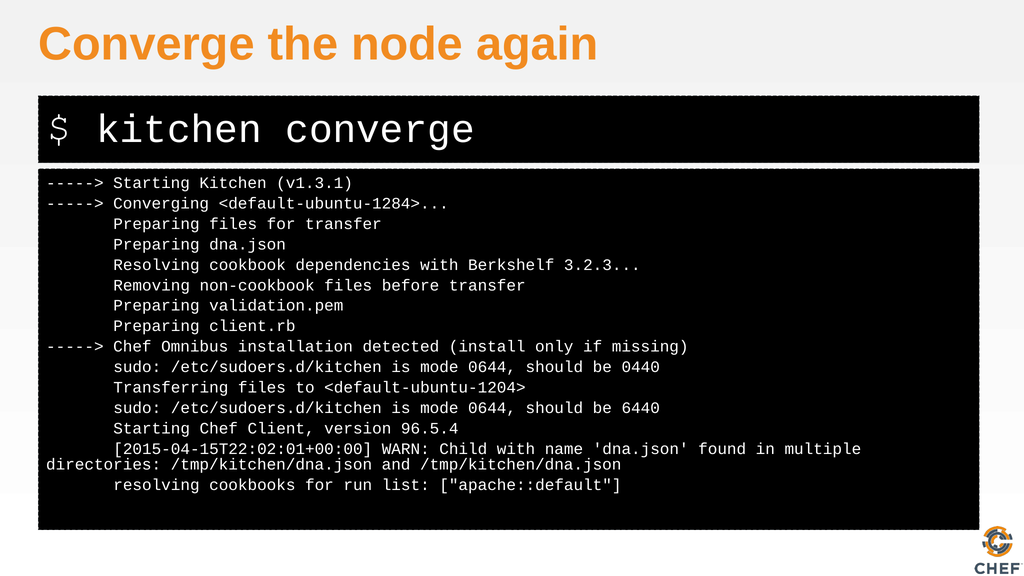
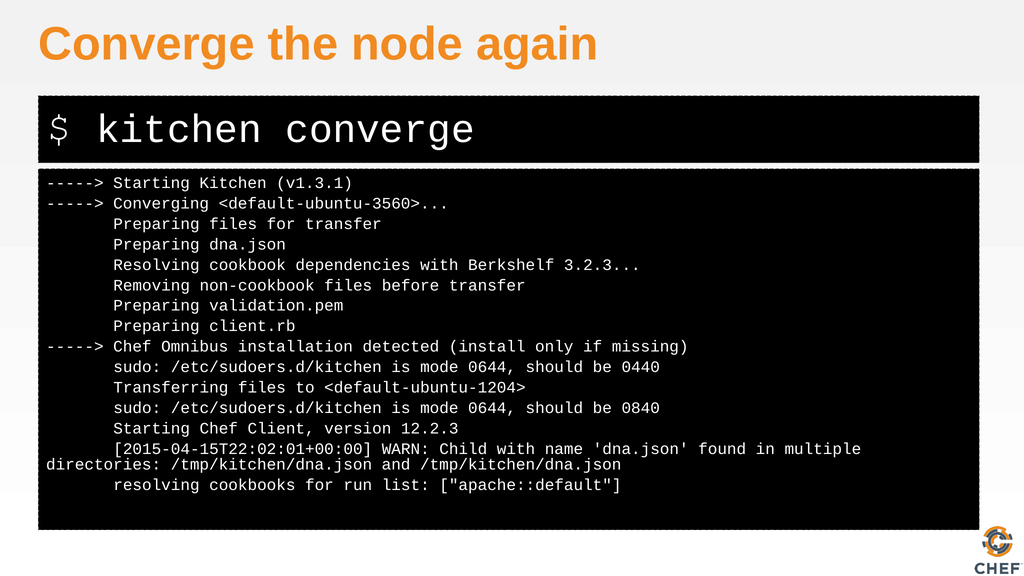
<default-ubuntu-1284>: <default-ubuntu-1284> -> <default-ubuntu-3560> (334, 203)
6440: 6440 -> 0840 (641, 408)
96.5.4: 96.5.4 -> 12.2.3 (430, 429)
